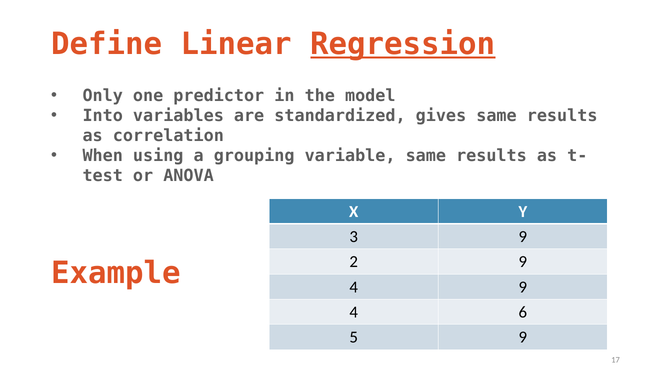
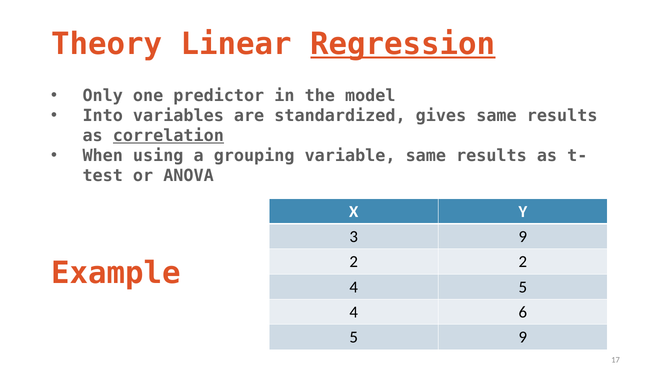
Define: Define -> Theory (107, 44)
correlation underline: none -> present (168, 136)
2 9: 9 -> 2 (523, 262)
4 9: 9 -> 5 (523, 287)
